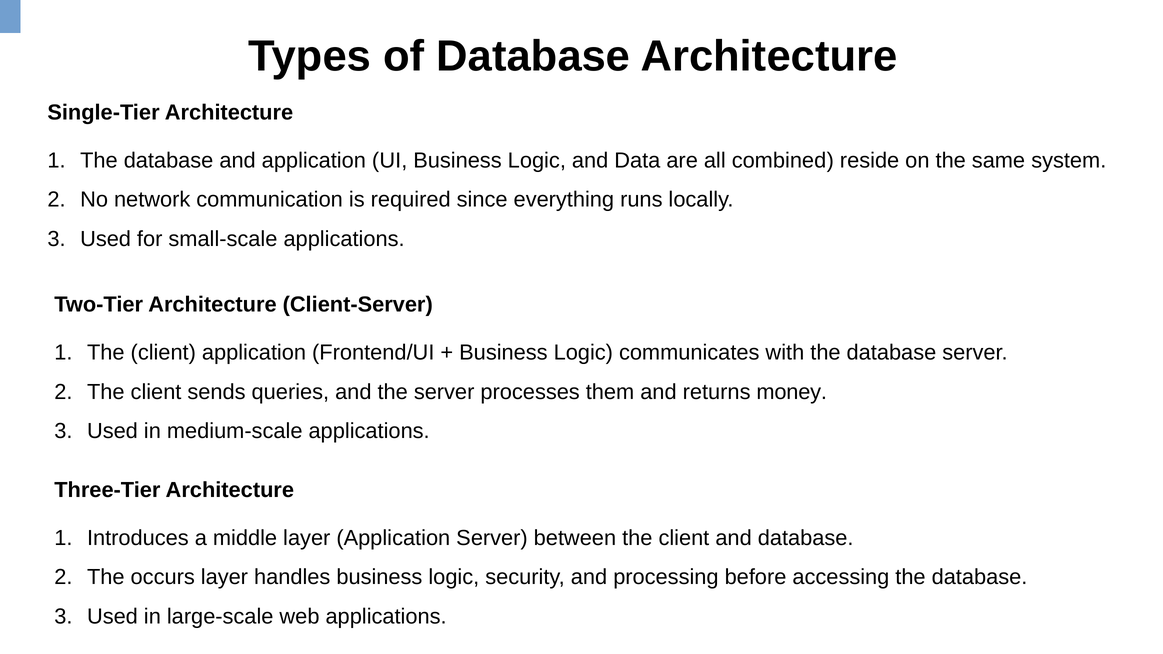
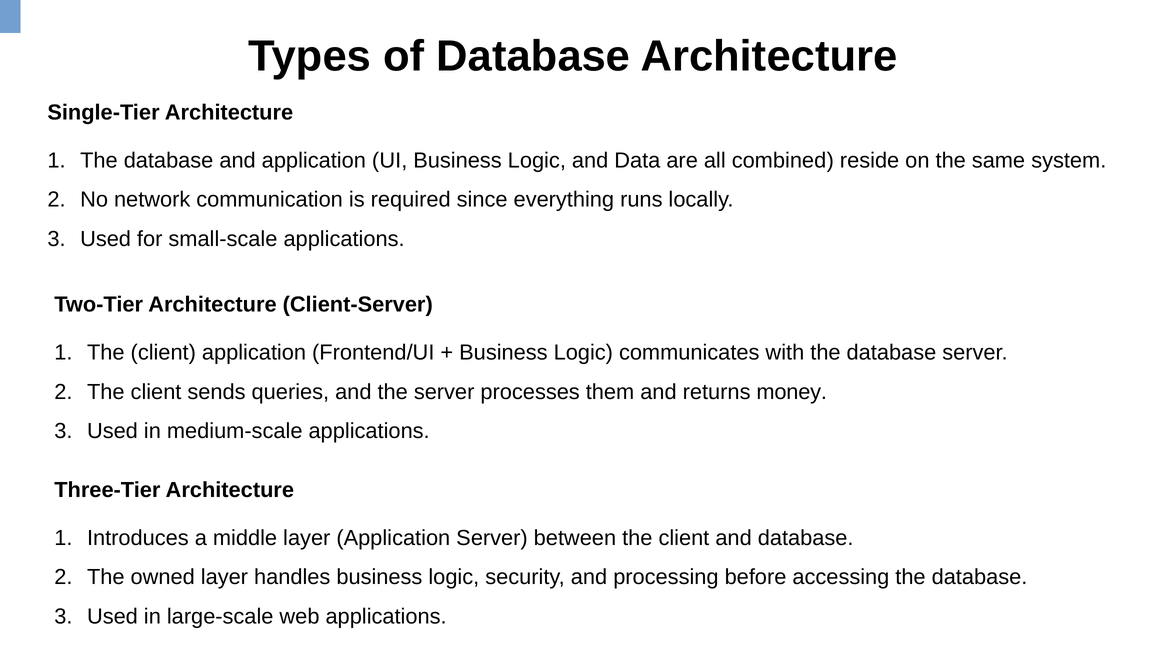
occurs: occurs -> owned (163, 577)
